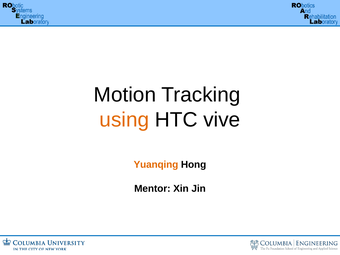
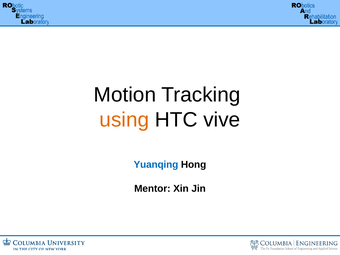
Yuanqing colour: orange -> blue (156, 165)
